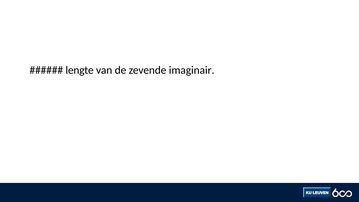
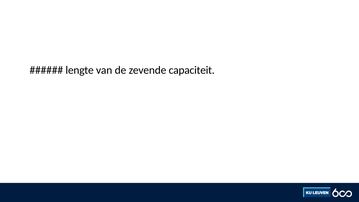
imaginair: imaginair -> capaciteit (192, 70)
